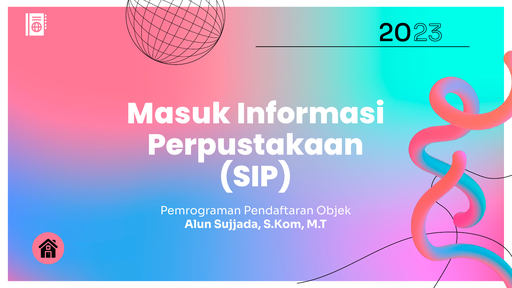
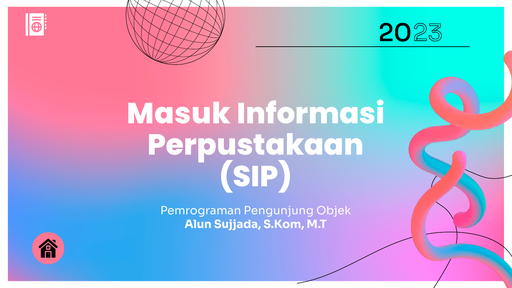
Pendaftaran: Pendaftaran -> Pengunjung (279, 211)
